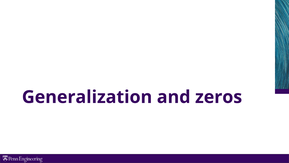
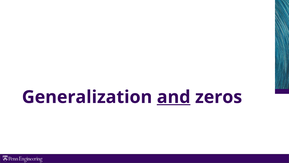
and underline: none -> present (174, 97)
